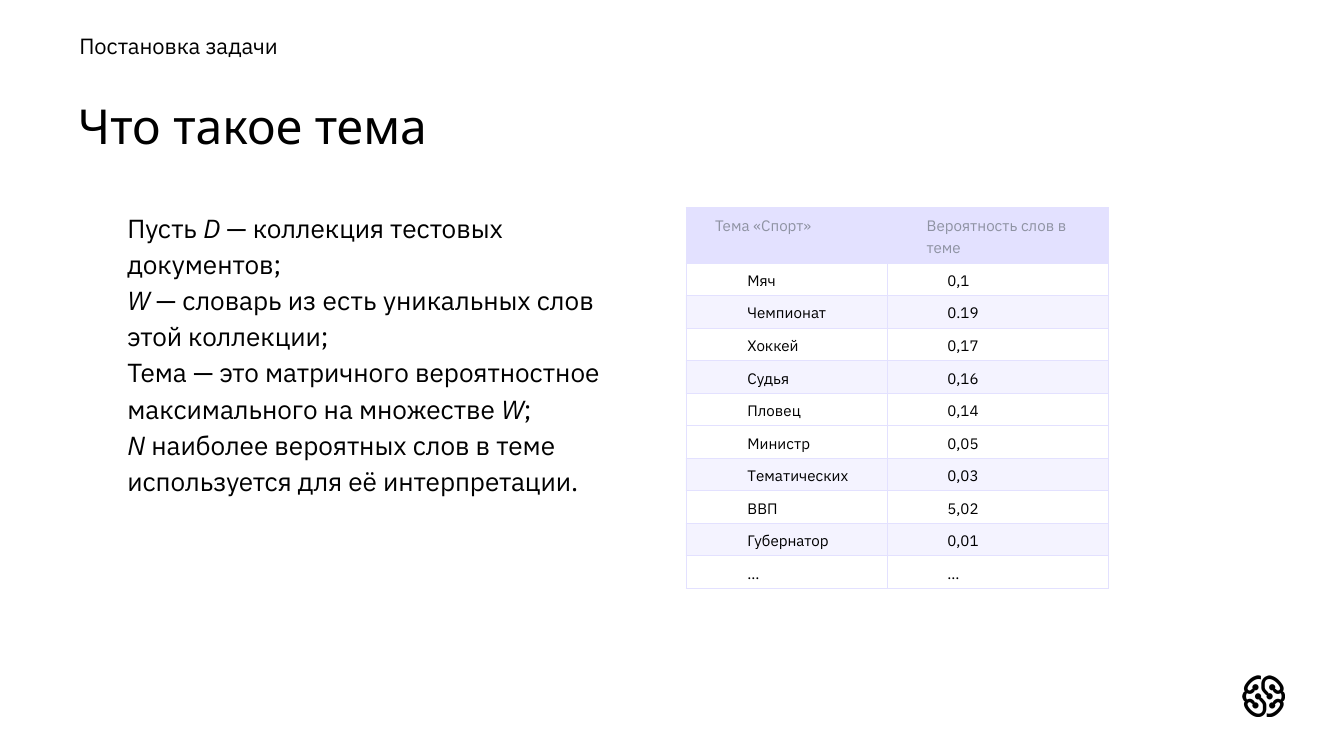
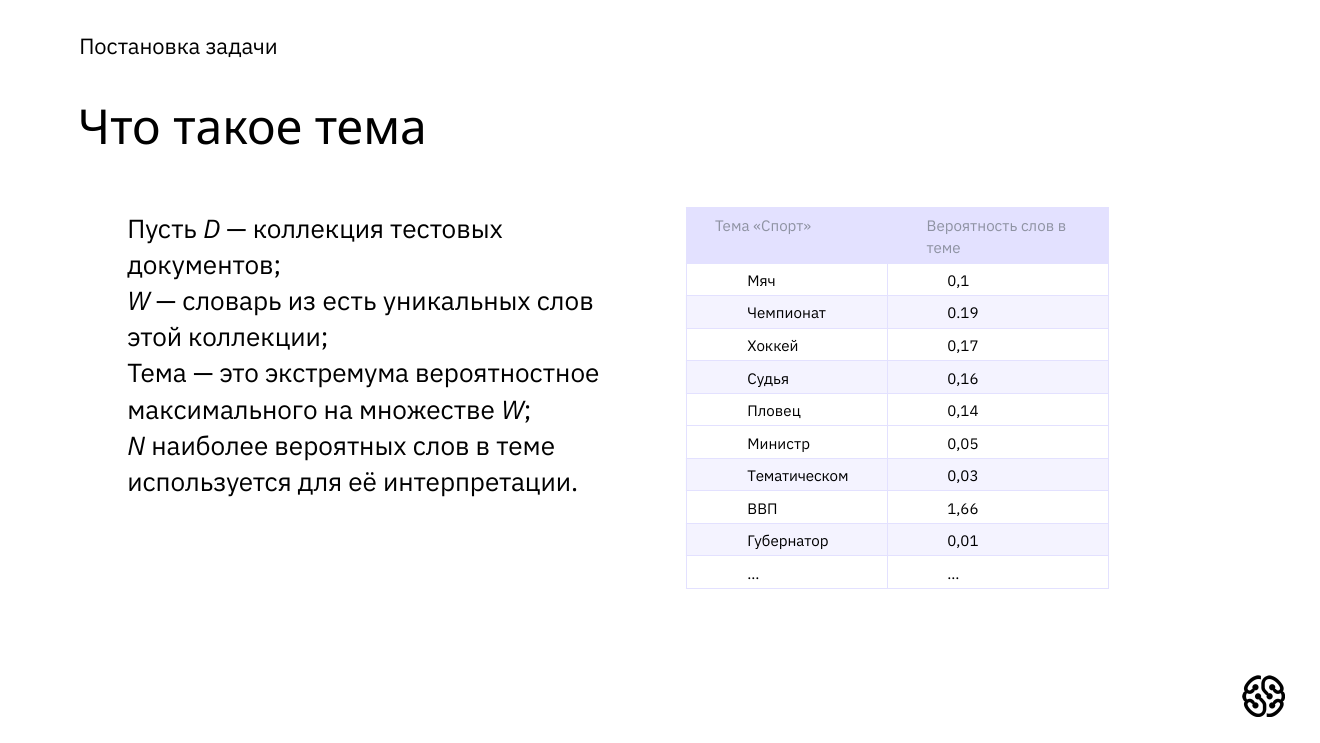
матричного: матричного -> экстремума (337, 374)
Тематических: Тематических -> Тематическом (798, 476)
5,02: 5,02 -> 1,66 (963, 509)
